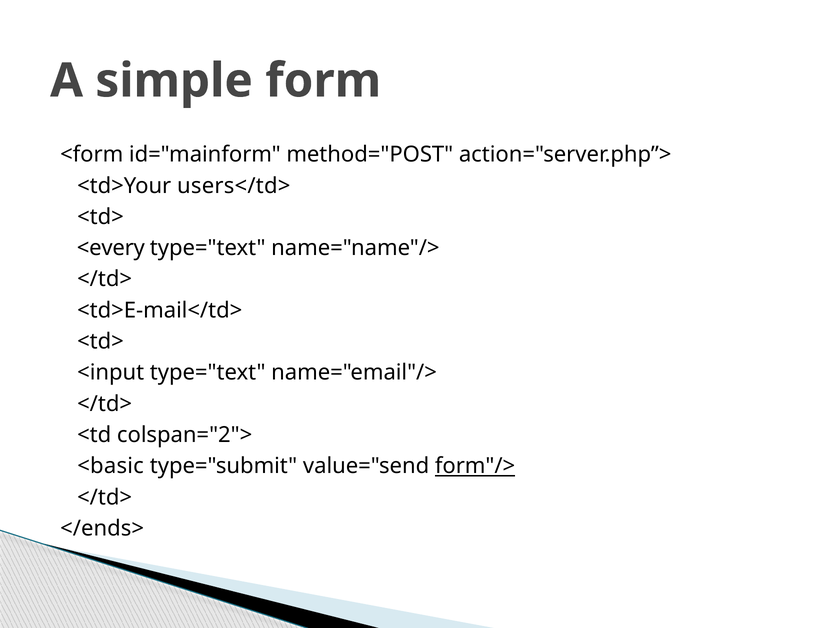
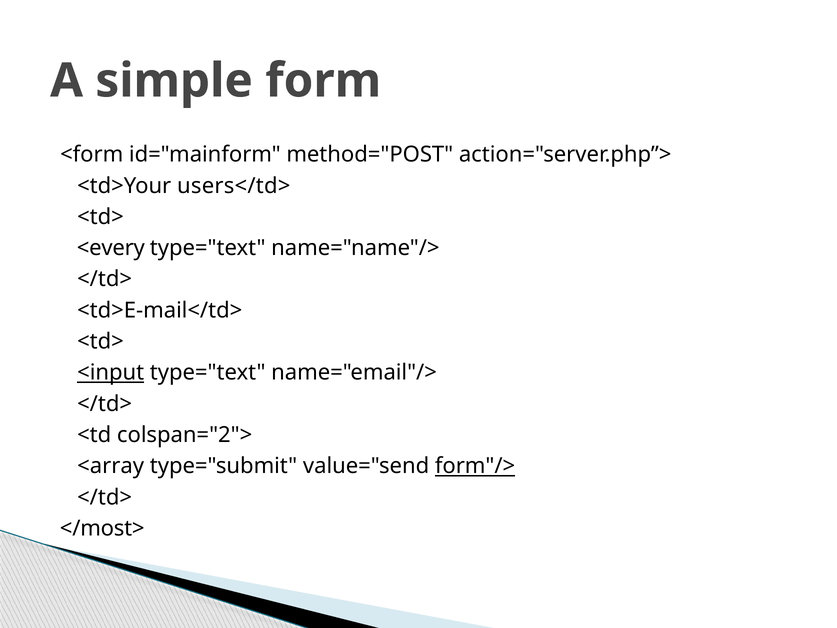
<input underline: none -> present (111, 372)
<basic: <basic -> <array (111, 466)
</ends>: </ends> -> </most> (102, 528)
